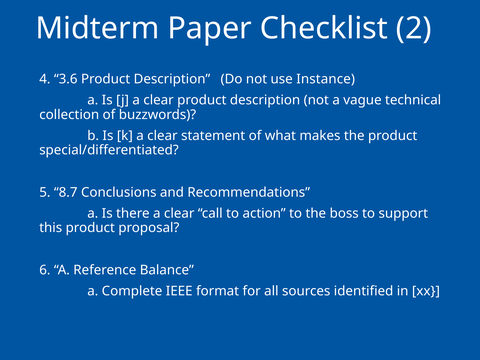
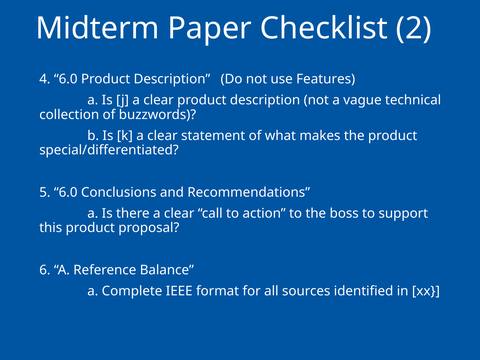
4 3.6: 3.6 -> 6.0 (66, 79)
Instance: Instance -> Features (326, 79)
5 8.7: 8.7 -> 6.0 (66, 192)
